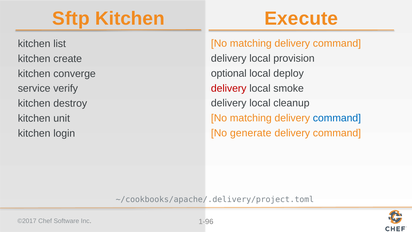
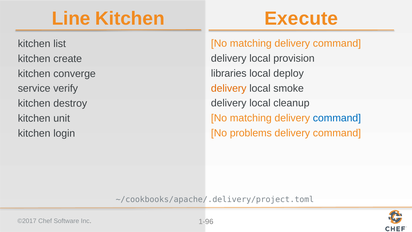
Sftp: Sftp -> Line (71, 19)
optional: optional -> libraries (229, 73)
delivery colour: red -> orange (229, 88)
generate: generate -> problems (251, 133)
